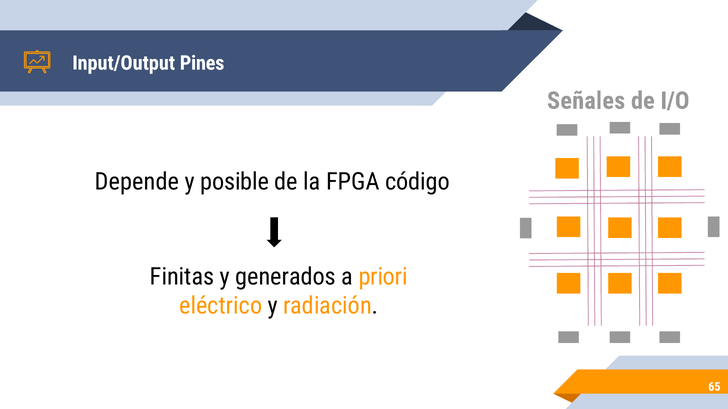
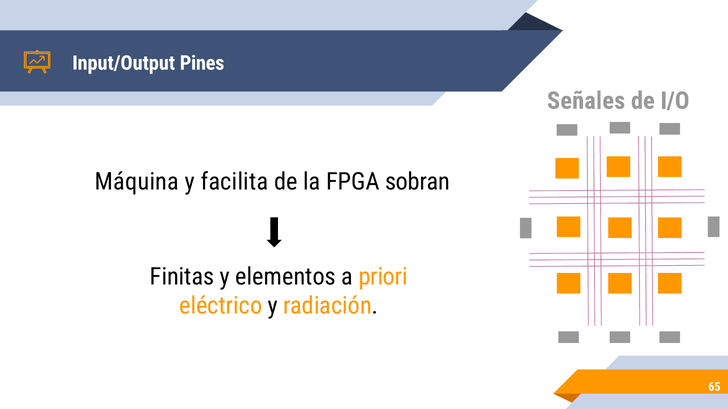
Depende: Depende -> Máquina (137, 182)
posible: posible -> facilita (234, 182)
código: código -> sobran (418, 182)
generados: generados -> elementos (286, 277)
